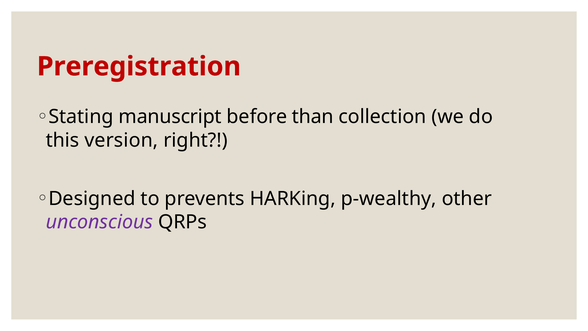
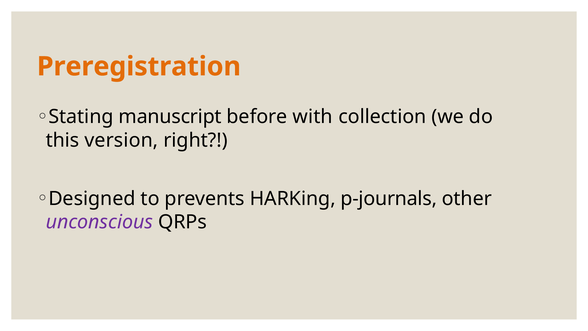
Preregistration colour: red -> orange (139, 66)
than: than -> with (313, 117)
p-wealthy: p-wealthy -> p-journals (389, 198)
